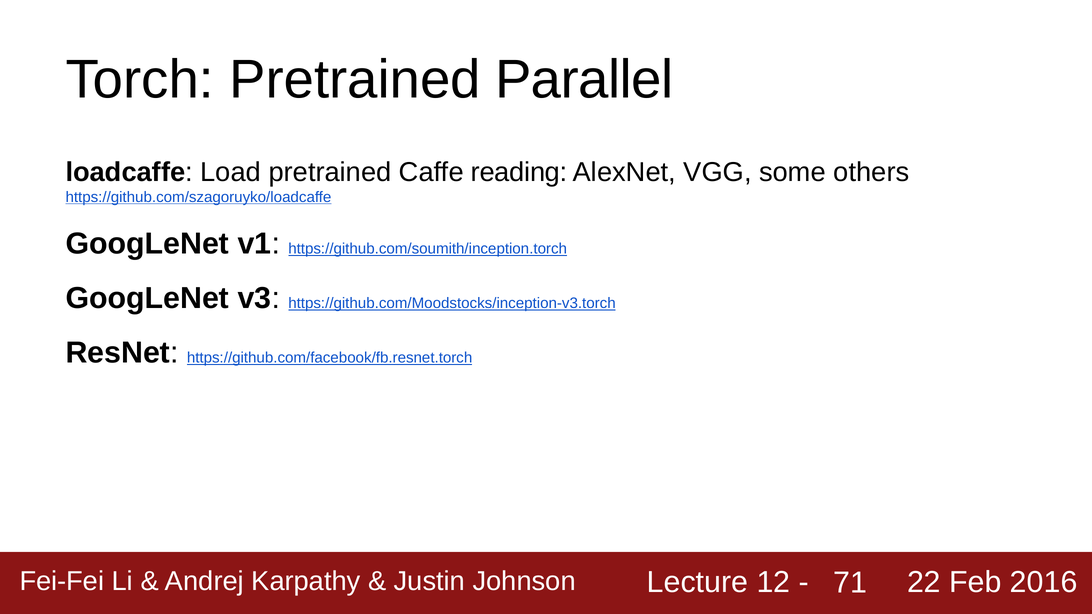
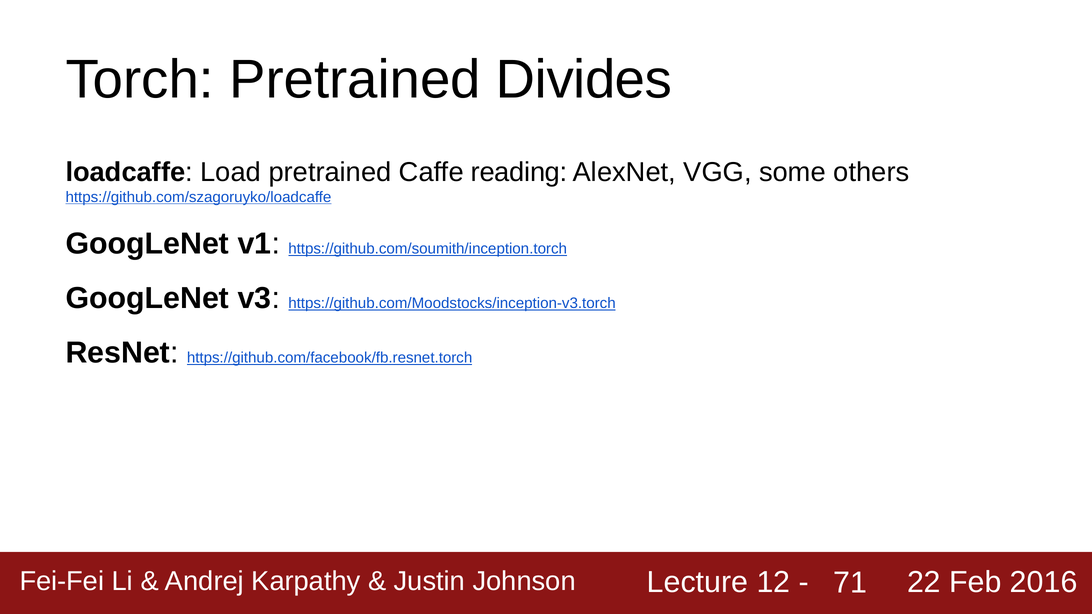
Parallel: Parallel -> Divides (584, 80)
